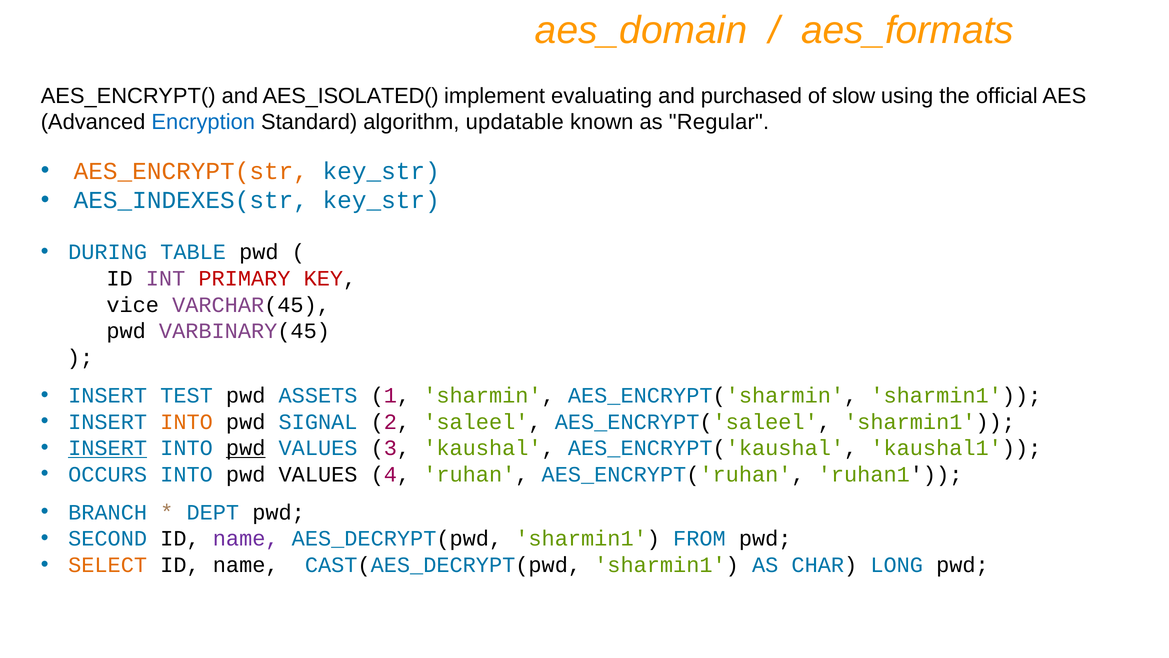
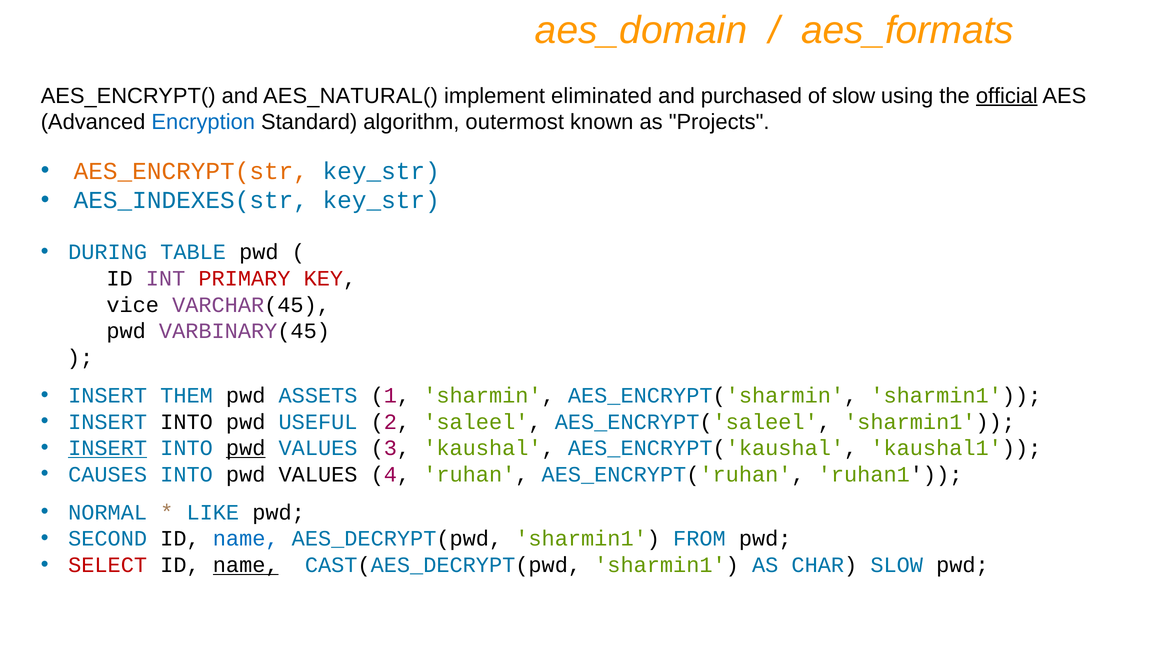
AES_ISOLATED(: AES_ISOLATED( -> AES_NATURAL( (350, 96)
evaluating: evaluating -> eliminated (602, 96)
official underline: none -> present (1007, 96)
updatable: updatable -> outermost (515, 122)
Regular: Regular -> Projects (719, 122)
TEST: TEST -> THEM (187, 395)
INTO colour: orange -> black (187, 422)
SIGNAL: SIGNAL -> USEFUL (318, 422)
OCCURS: OCCURS -> CAUSES (108, 474)
BRANCH: BRANCH -> NORMAL (108, 512)
DEPT: DEPT -> LIKE (213, 512)
name colour: purple -> blue (246, 538)
SELECT colour: orange -> red (108, 565)
name underline: none -> present (246, 565)
CHAR LONG: LONG -> SLOW (897, 565)
